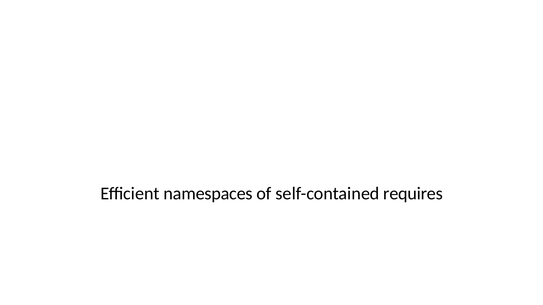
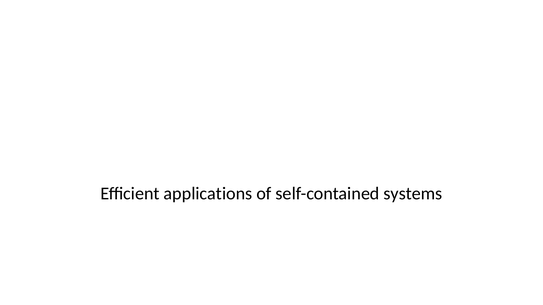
namespaces: namespaces -> applications (208, 194)
requires: requires -> systems (413, 194)
